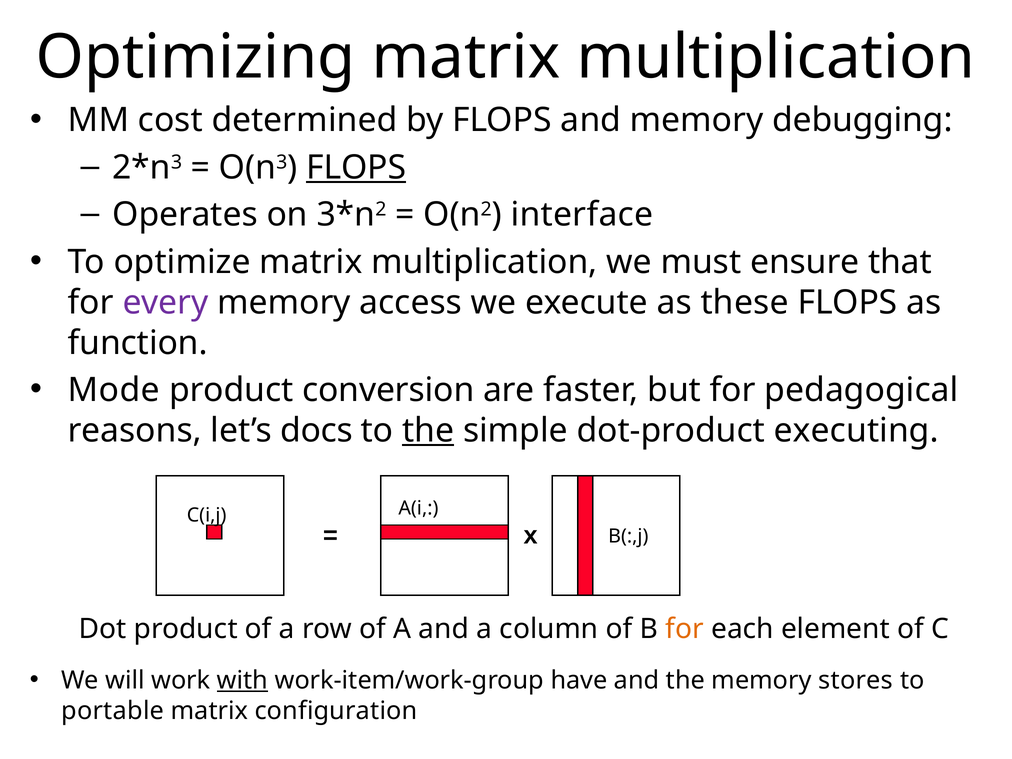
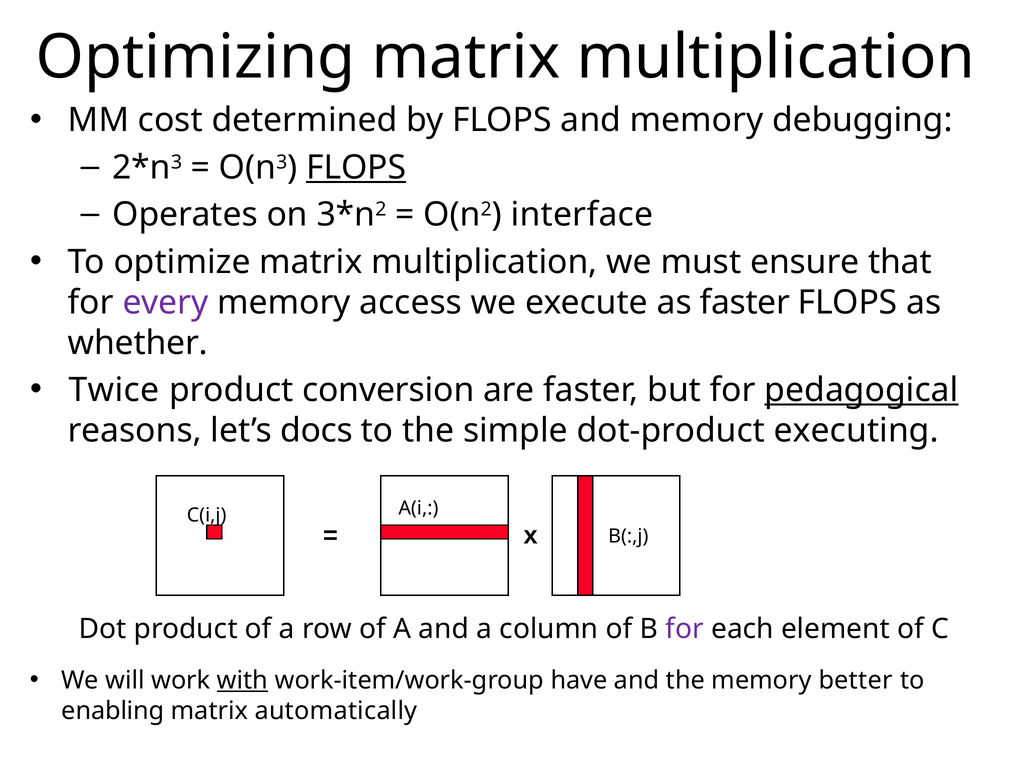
as these: these -> faster (745, 302)
function: function -> whether (138, 343)
Mode: Mode -> Twice (114, 390)
pedagogical underline: none -> present (861, 390)
the underline: present -> none (428, 431)
for colour: orange -> purple (685, 629)
stores: stores -> better (856, 680)
portable: portable -> enabling (113, 711)
configuration: configuration -> automatically (336, 711)
